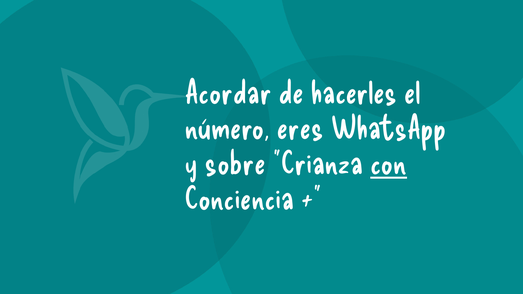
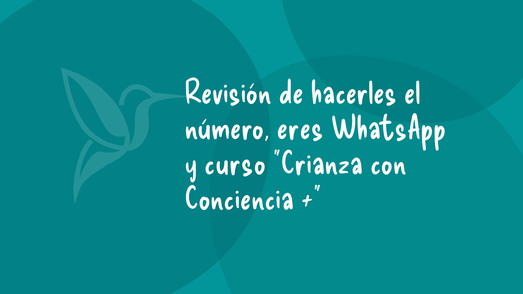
Acordar: Acordar -> Revisión (228, 93)
sobre: sobre -> curso (235, 164)
con underline: present -> none (389, 164)
